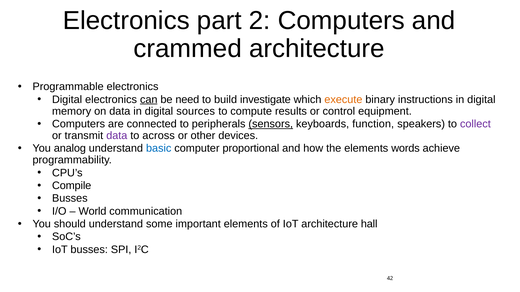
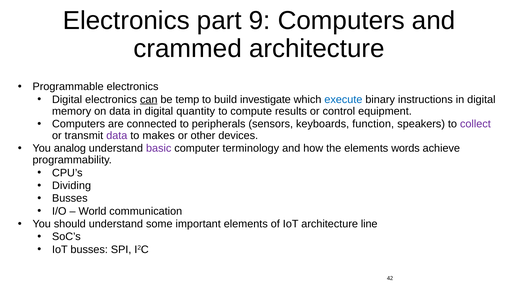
2: 2 -> 9 (260, 21)
need: need -> temp (187, 100)
execute colour: orange -> blue (343, 100)
sources: sources -> quantity (196, 111)
sensors underline: present -> none (271, 124)
across: across -> makes (159, 136)
basic colour: blue -> purple (159, 149)
proportional: proportional -> terminology (251, 149)
Compile: Compile -> Dividing (72, 186)
hall: hall -> line (369, 224)
